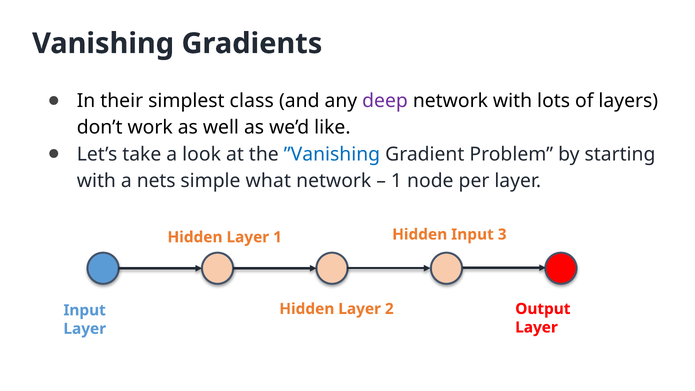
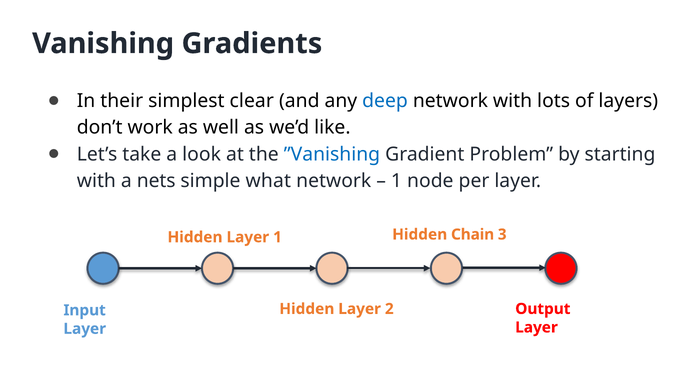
class: class -> clear (252, 101)
deep colour: purple -> blue (385, 101)
Hidden Input: Input -> Chain (473, 234)
